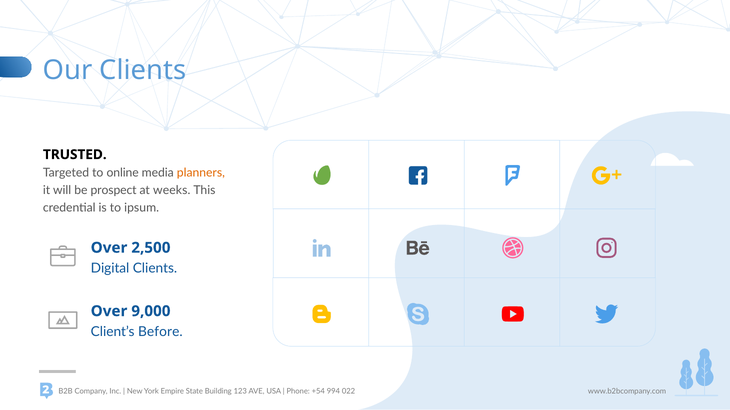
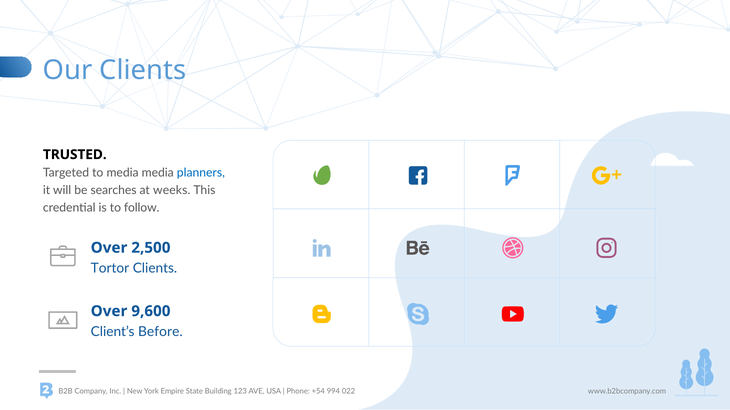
to online: online -> media (123, 173)
planners colour: orange -> blue (201, 173)
prospect: prospect -> searches (114, 191)
ipsum: ipsum -> follow (142, 208)
Digital: Digital -> Tortor (110, 269)
9,000: 9,000 -> 9,600 (151, 312)
